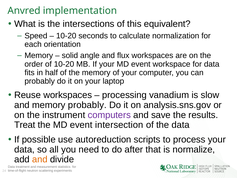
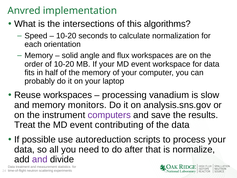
equivalent: equivalent -> algorithms (167, 24)
memory probably: probably -> monitors (87, 105)
intersection: intersection -> contributing (119, 125)
and colour: orange -> purple (40, 159)
